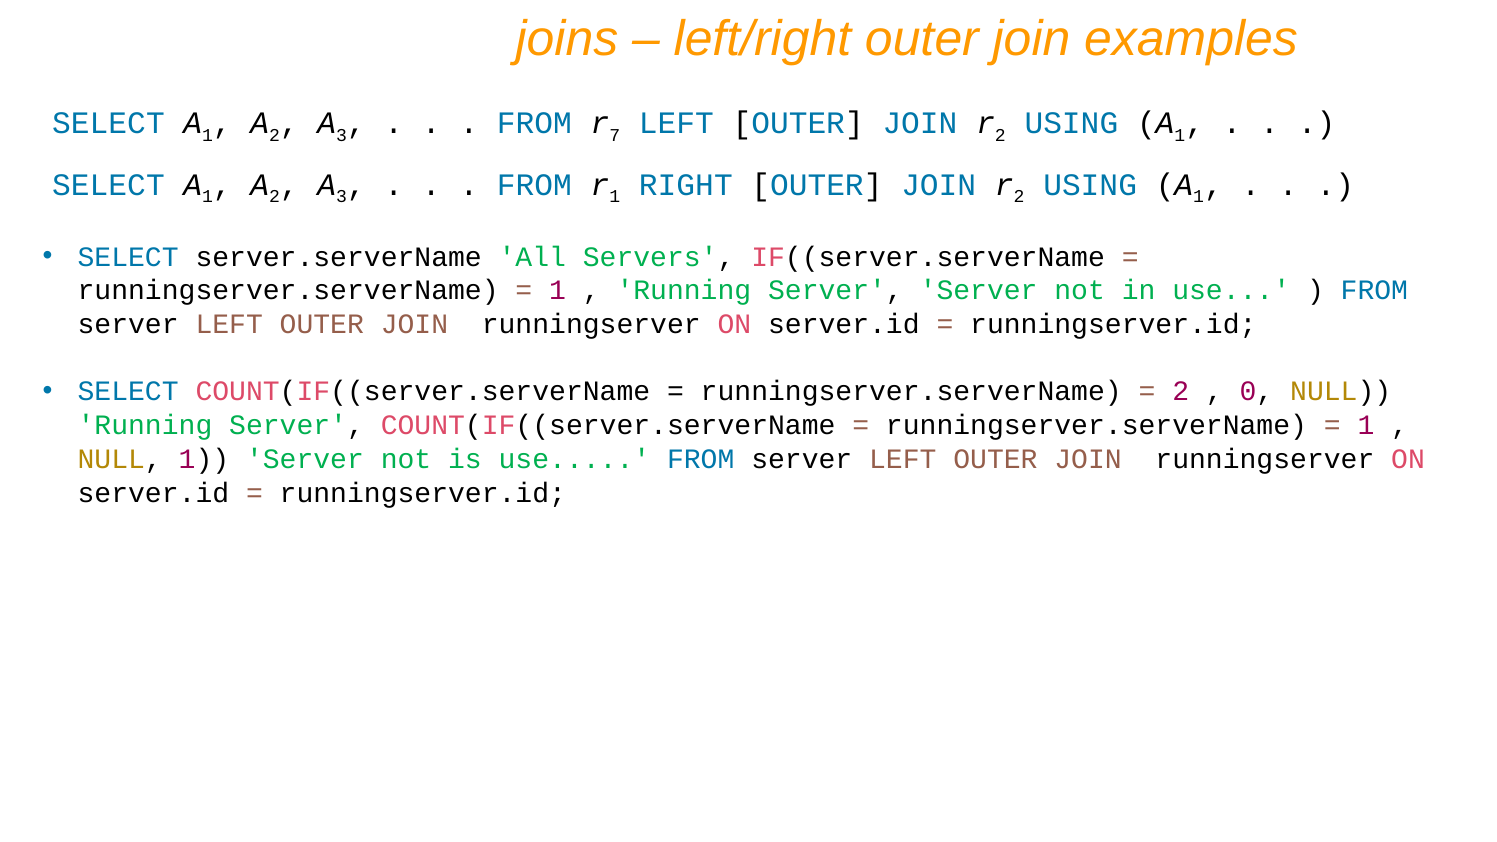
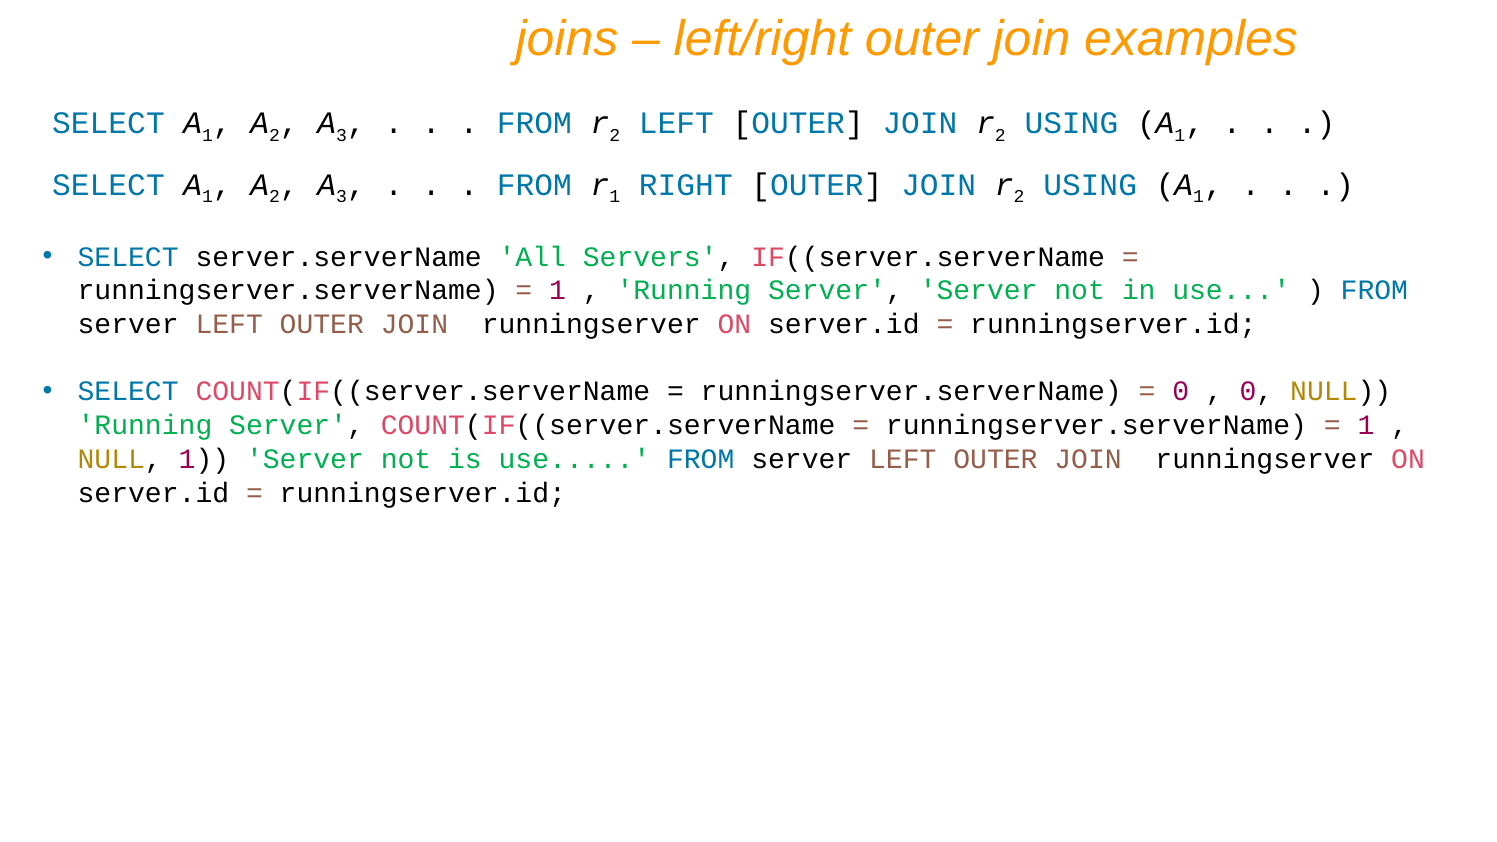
7: 7 -> 2 (615, 136)
2: 2 -> 0 (1181, 392)
